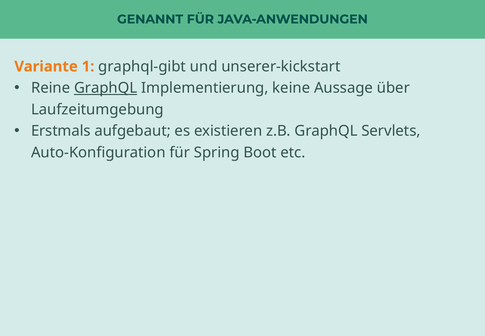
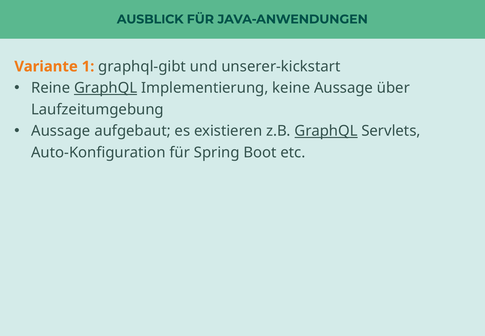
GENANNT: GENANNT -> AUSBLICK (150, 19)
Erstmals: Erstmals -> Aussage (61, 131)
GraphQL underline: none -> present (326, 131)
